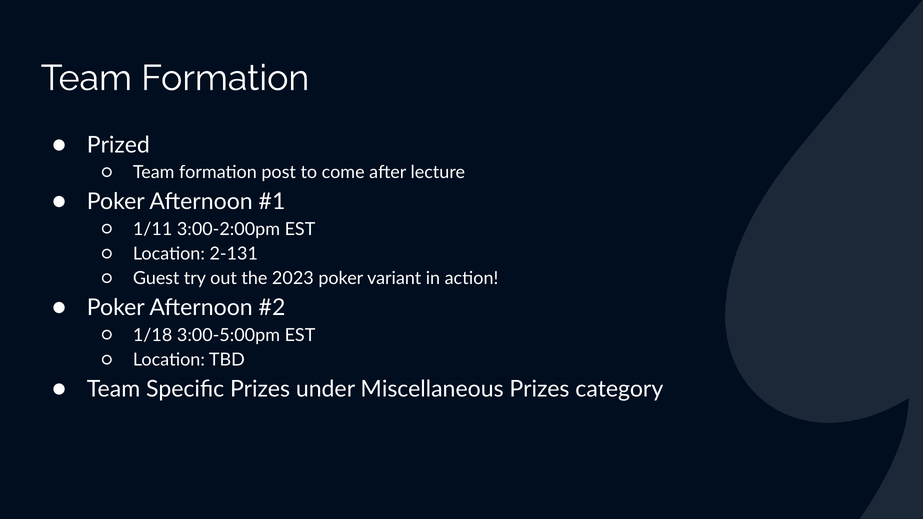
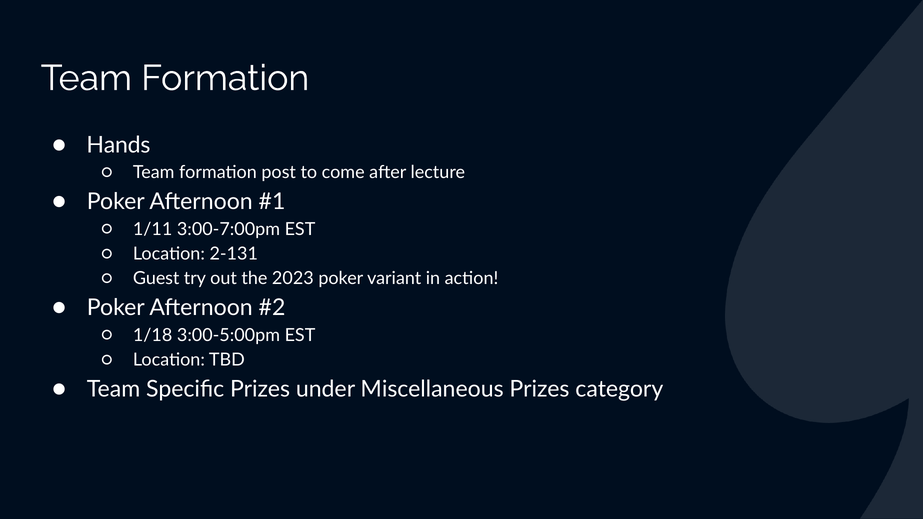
Prized: Prized -> Hands (118, 145)
3:00-2:00pm: 3:00-2:00pm -> 3:00-7:00pm (228, 229)
